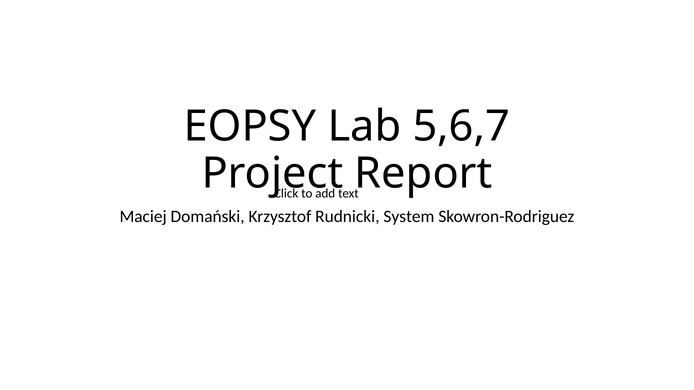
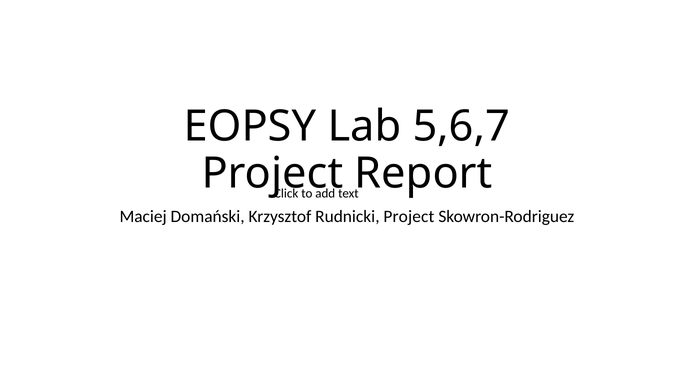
Rudnicki System: System -> Project (409, 217)
